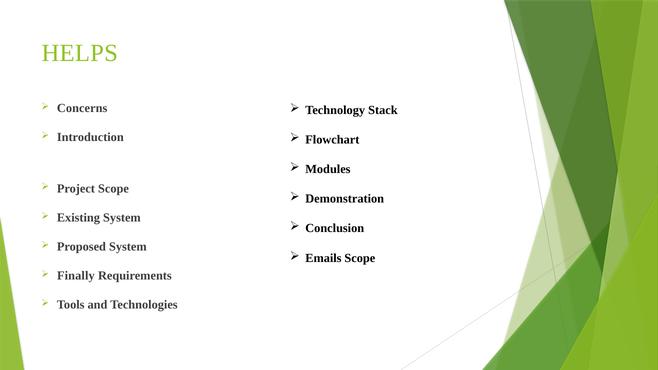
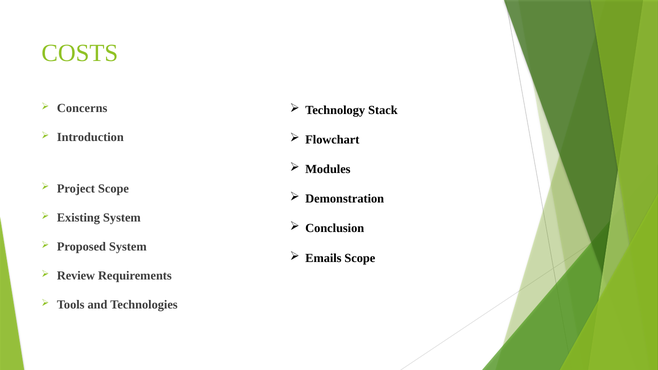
HELPS: HELPS -> COSTS (80, 53)
Finally: Finally -> Review (76, 276)
